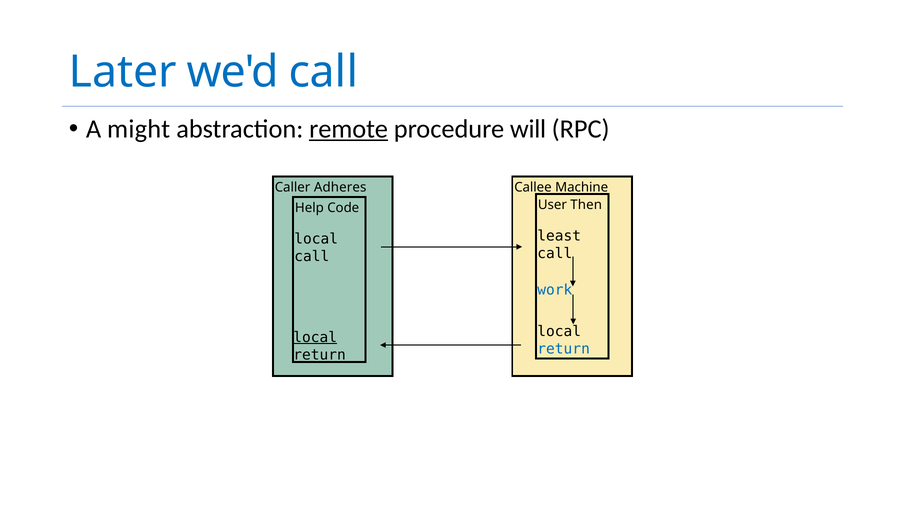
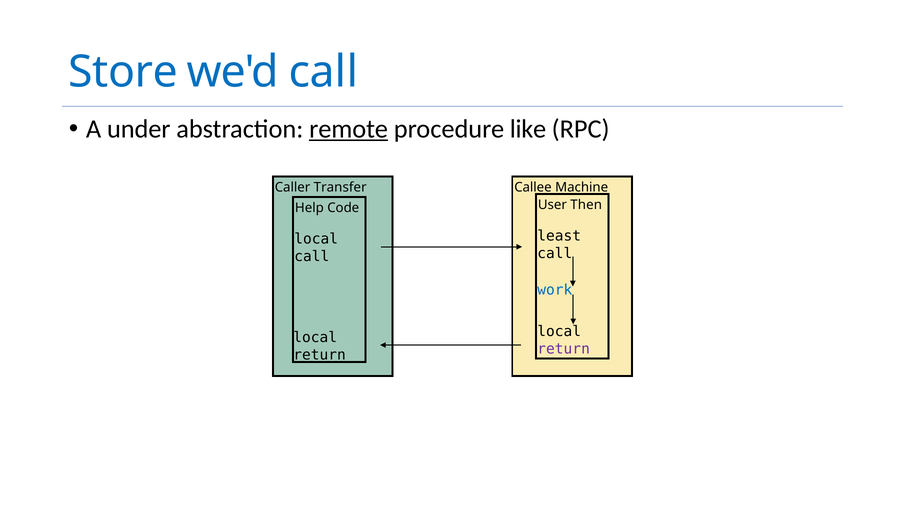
Later: Later -> Store (123, 72)
might: might -> under (139, 129)
will: will -> like (528, 129)
Adheres: Adheres -> Transfer (340, 188)
local underline: present -> none (315, 337)
return colour: blue -> purple (564, 349)
